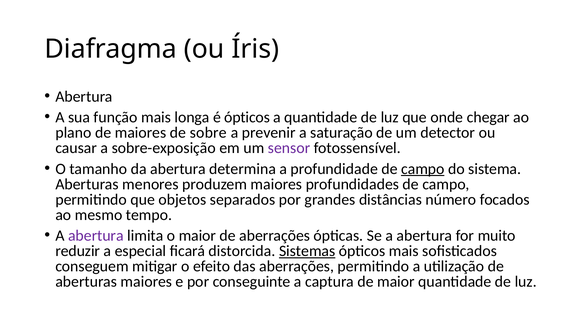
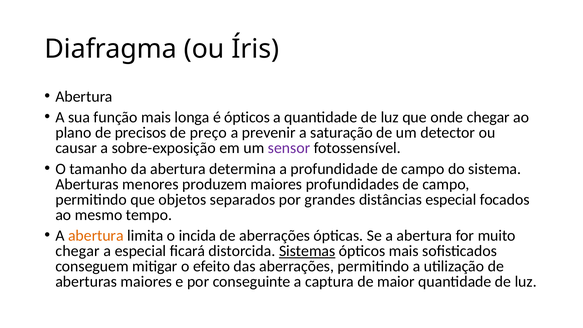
de maiores: maiores -> precisos (141, 133)
sobre: sobre -> preço (208, 133)
campo underline: present -> none (423, 169)
distâncias número: número -> especial (451, 199)
abertura colour: purple -> orange (96, 236)
o maior: maior -> incida (197, 236)
reduzir: reduzir -> chegar (78, 251)
